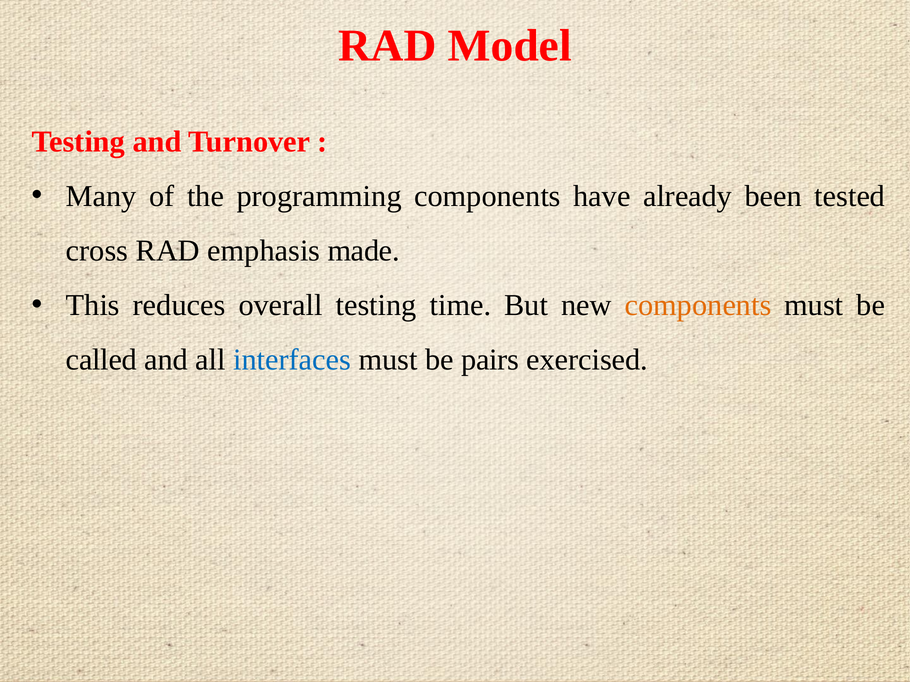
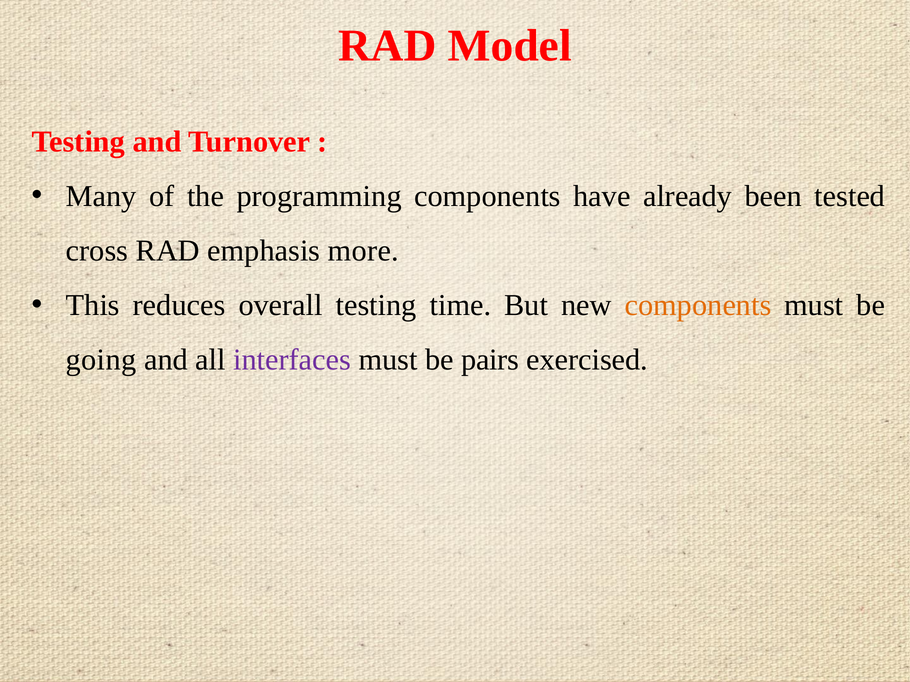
made: made -> more (363, 251)
called: called -> going (101, 360)
interfaces colour: blue -> purple (292, 360)
